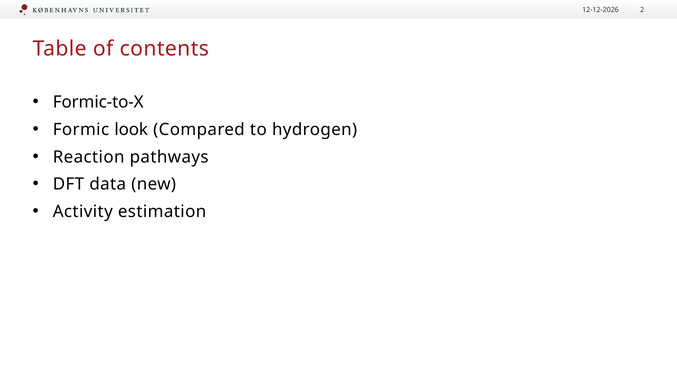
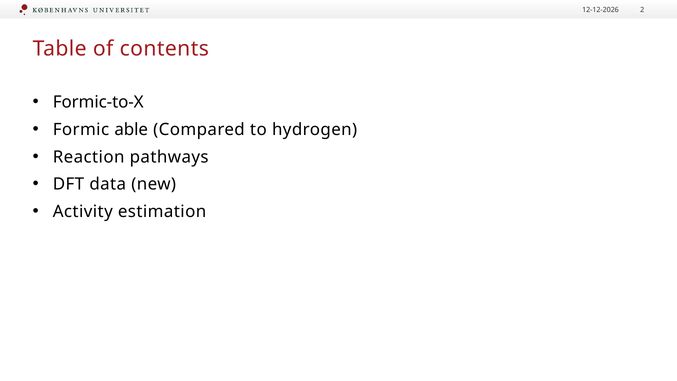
look: look -> able (131, 130)
